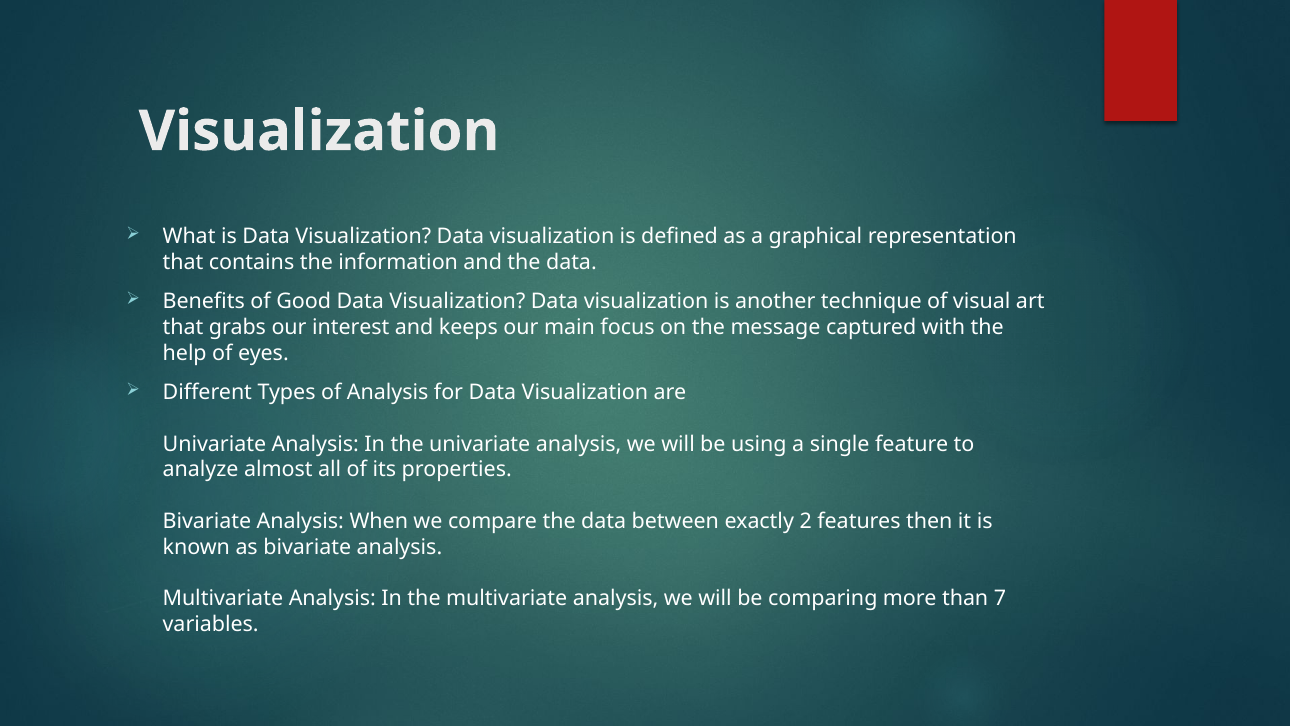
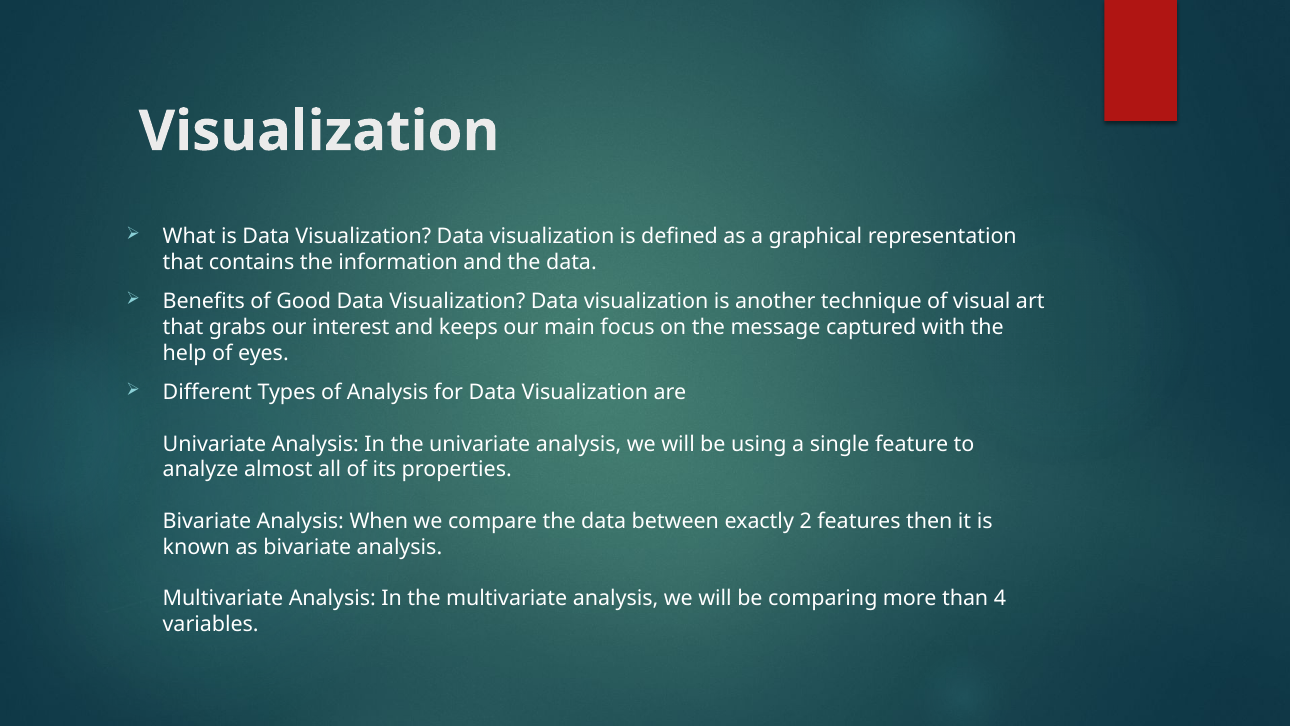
7: 7 -> 4 (1000, 599)
